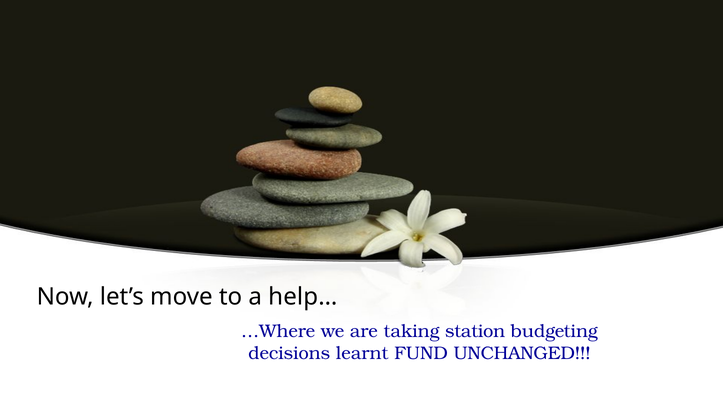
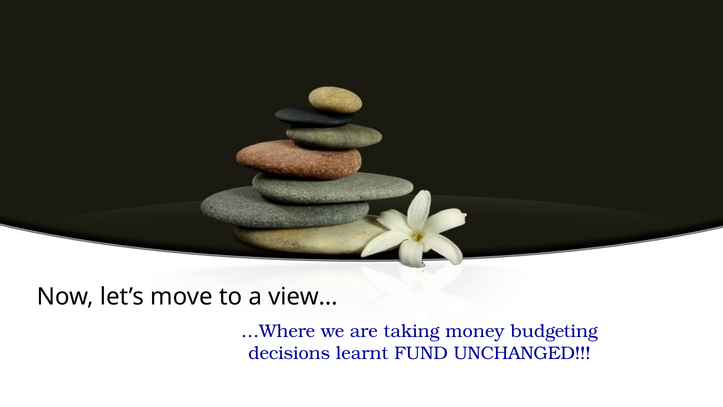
help…: help… -> view… (303, 297)
station: station -> money (475, 331)
